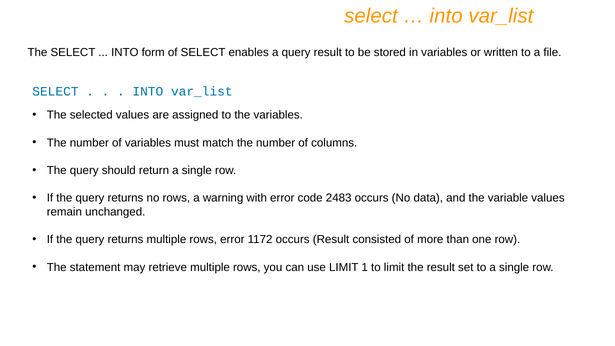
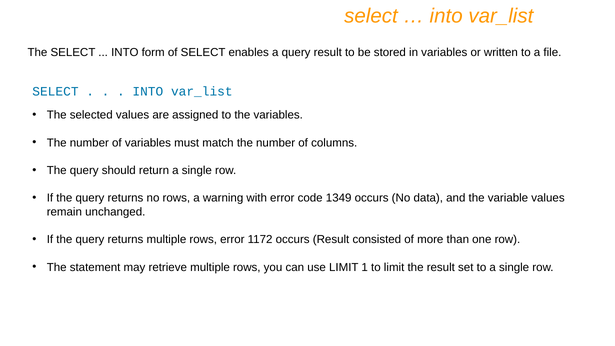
2483: 2483 -> 1349 (339, 198)
